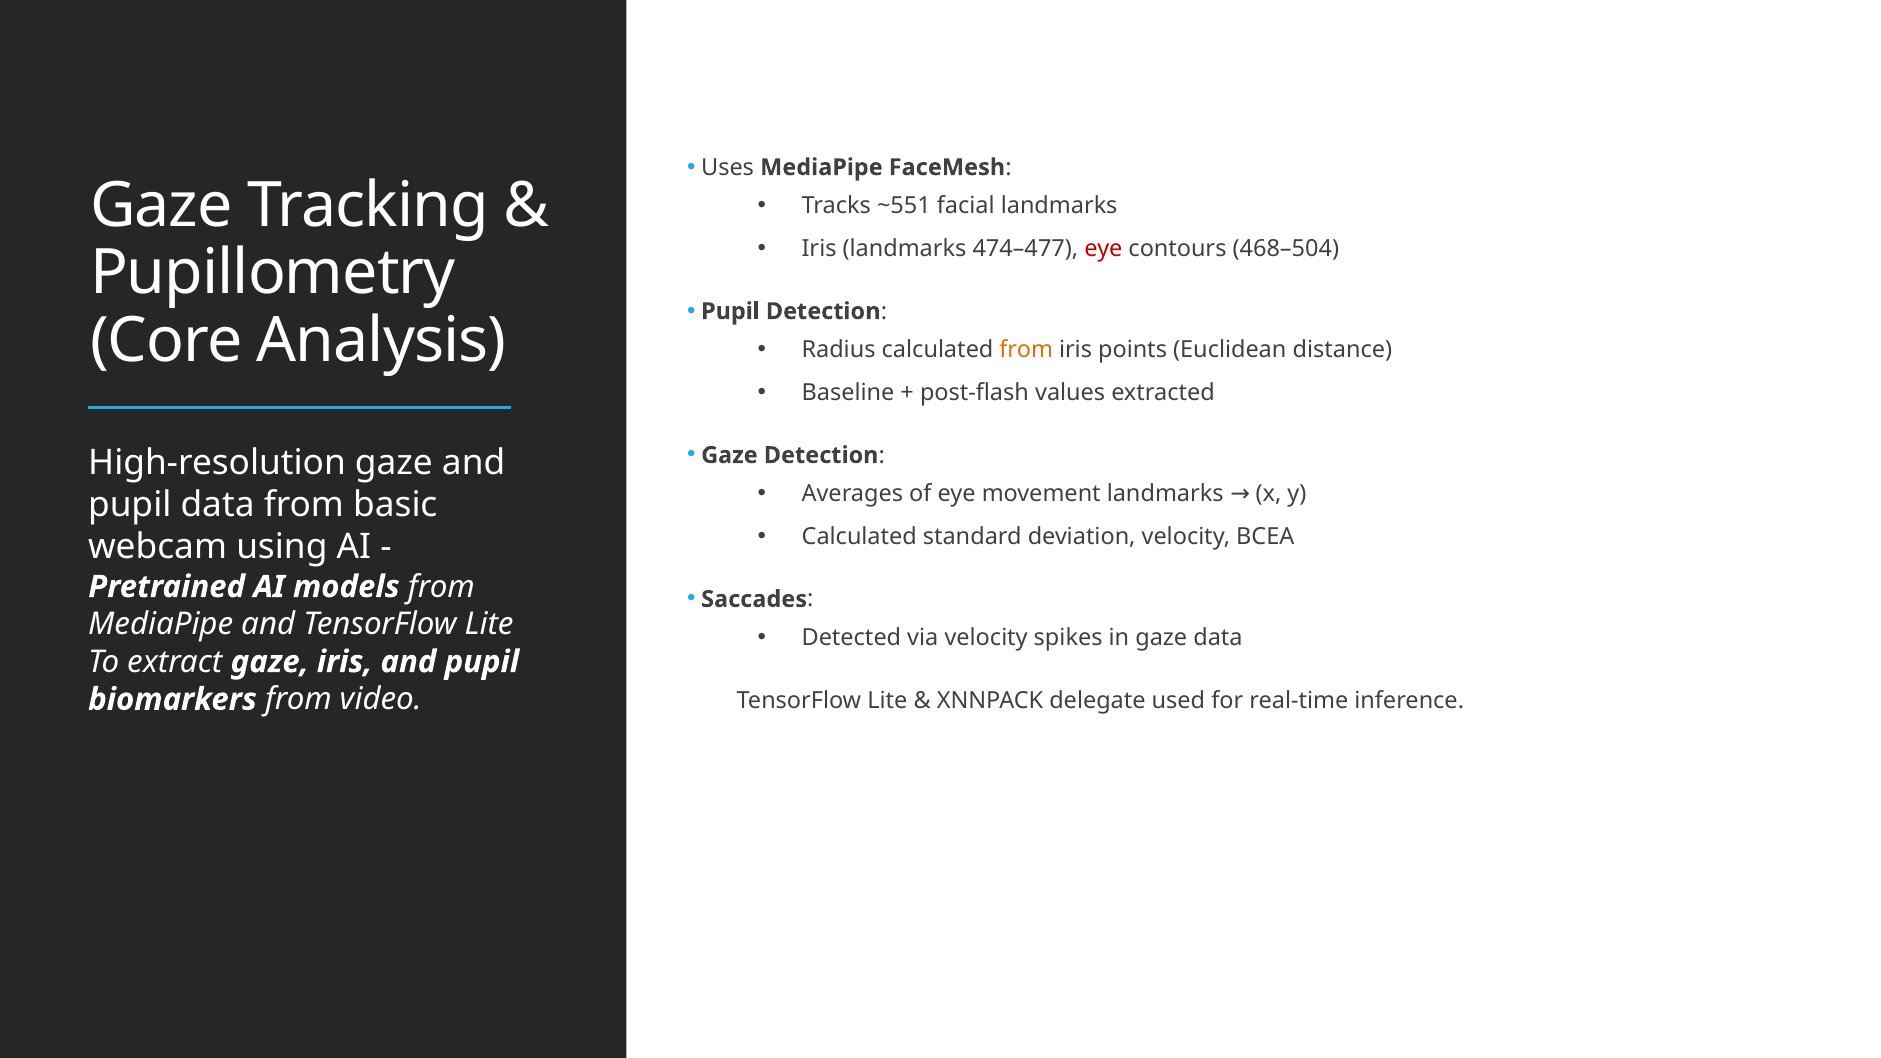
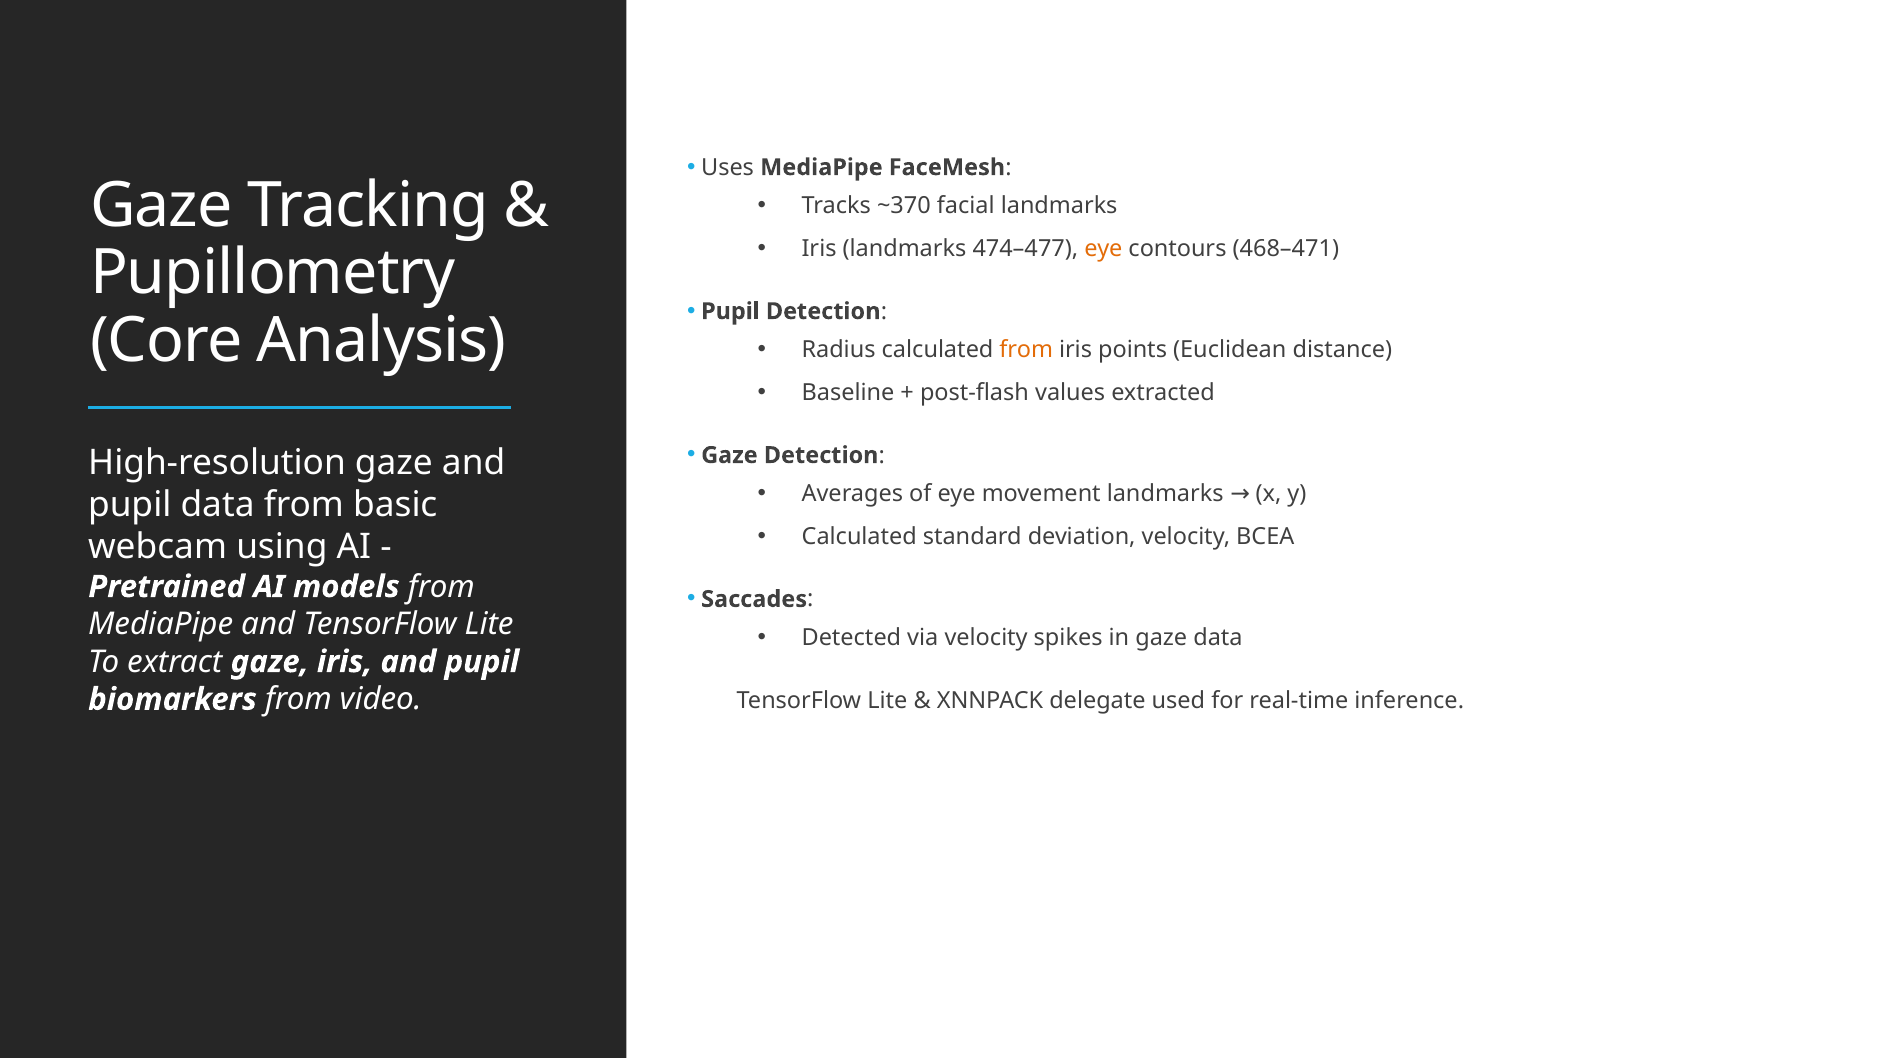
~551: ~551 -> ~370 (904, 206)
eye colour: red -> orange (1103, 249)
468–504: 468–504 -> 468–471 (1286, 249)
